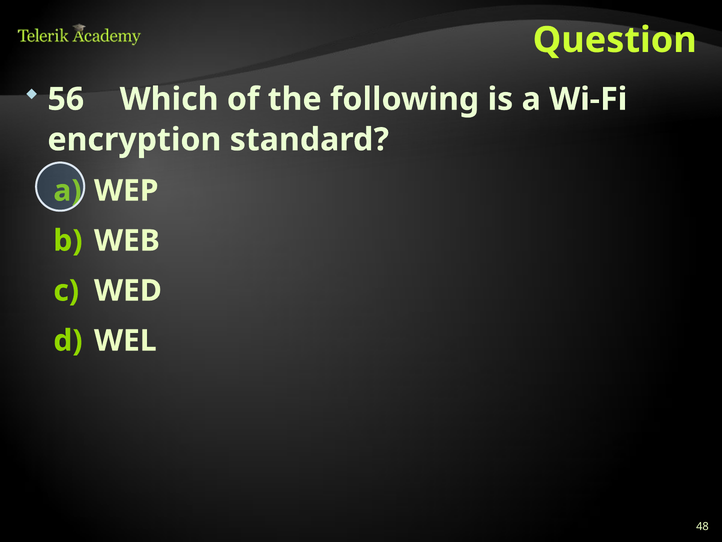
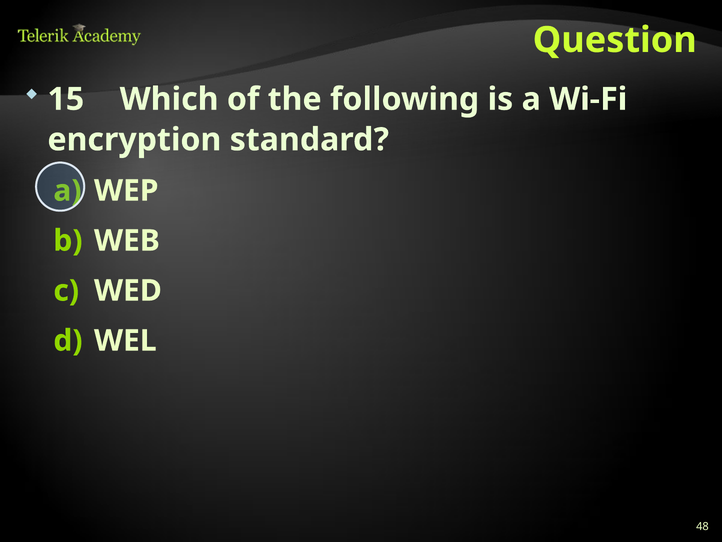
56: 56 -> 15 (66, 99)
